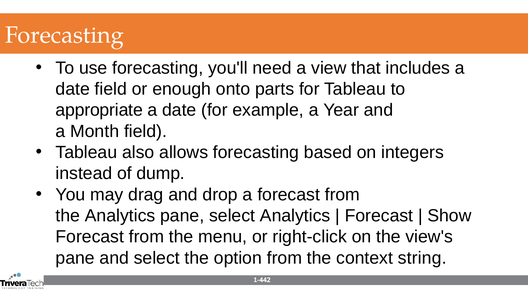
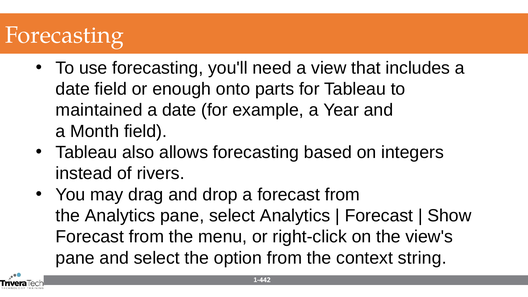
appropriate: appropriate -> maintained (99, 110)
dump: dump -> rivers (161, 173)
